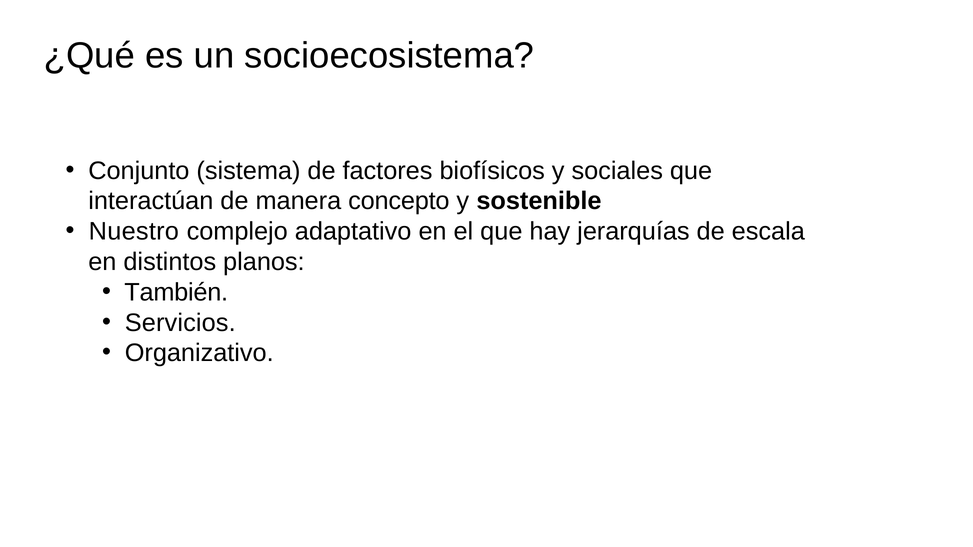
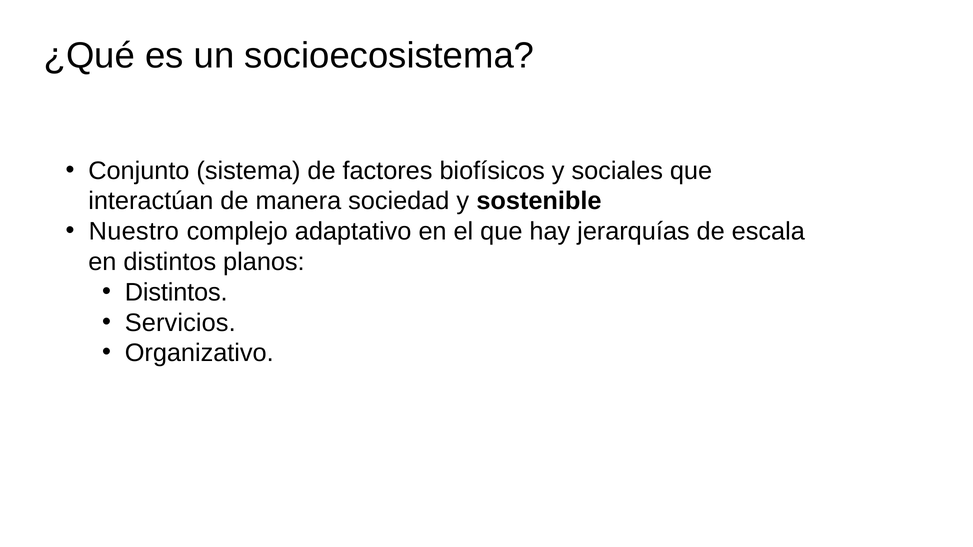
concepto: concepto -> sociedad (399, 201)
También: También -> Distintos (176, 292)
